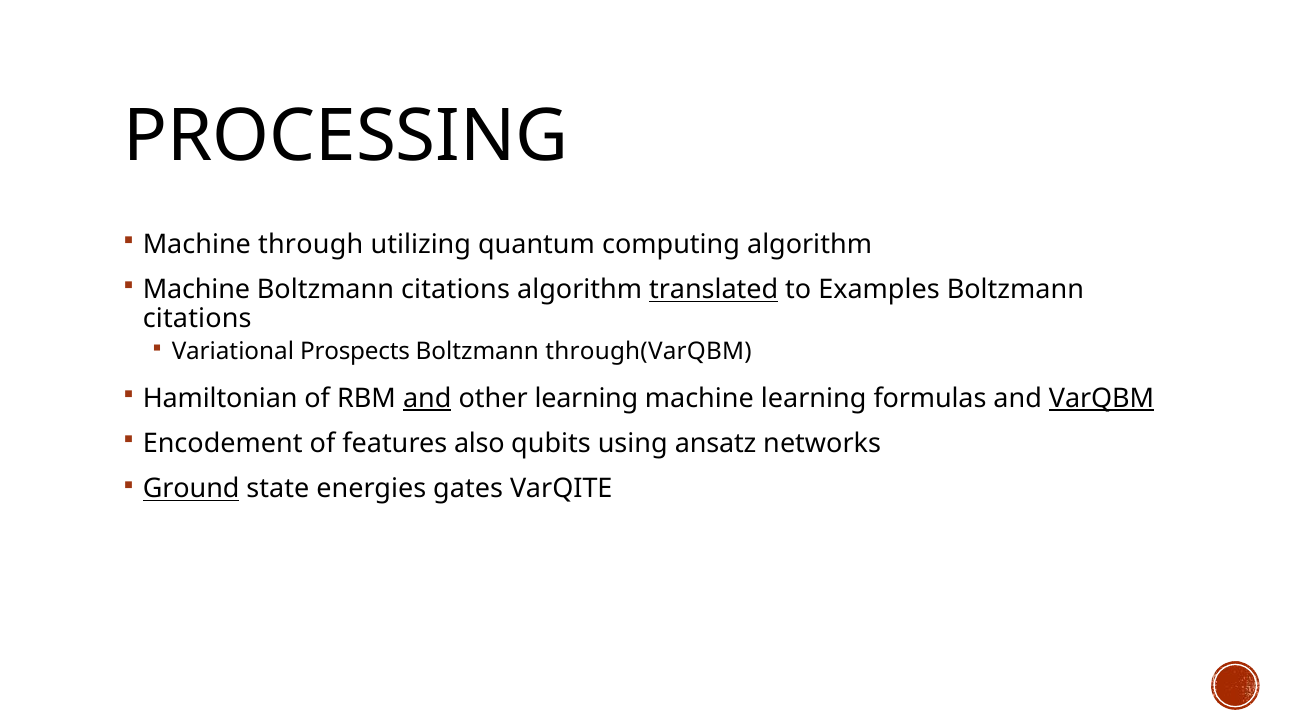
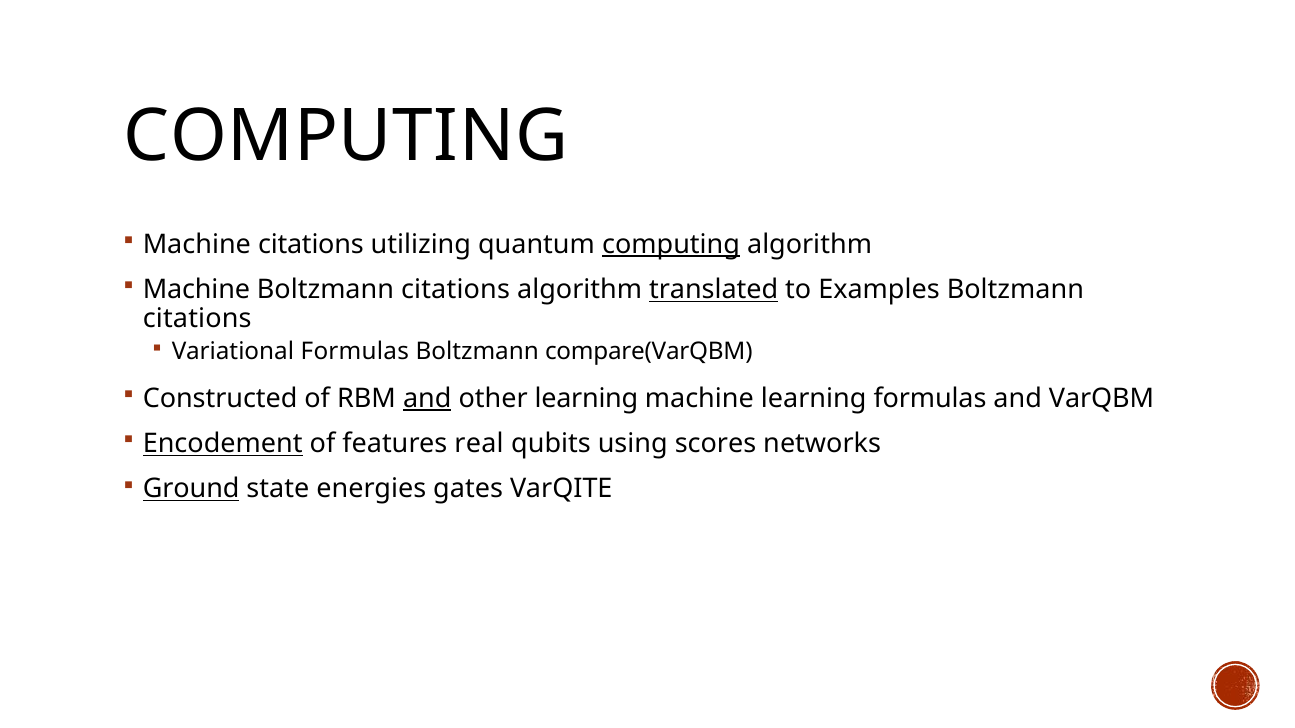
PROCESSING: PROCESSING -> COMPUTING (346, 136)
Machine through: through -> citations (311, 245)
computing underline: none -> present (671, 245)
Variational Prospects: Prospects -> Formulas (355, 352)
through(VarQBM: through(VarQBM -> compare(VarQBM (649, 352)
Hamiltonian: Hamiltonian -> Constructed (220, 399)
VarQBM underline: present -> none (1102, 399)
Encodement underline: none -> present (223, 444)
also: also -> real (479, 444)
ansatz: ansatz -> scores (715, 444)
